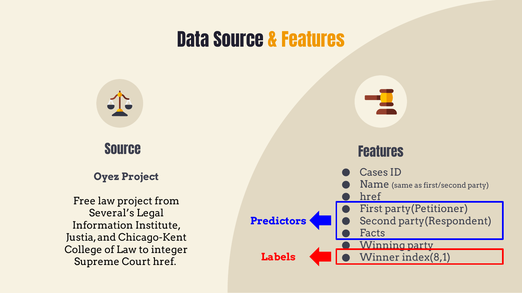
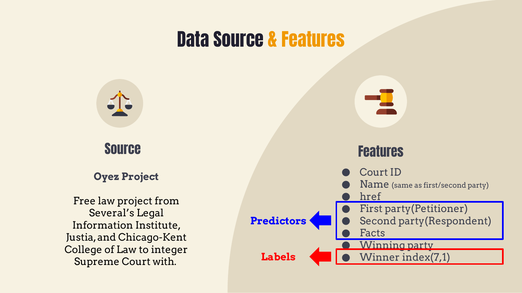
Cases: Cases -> Court (374, 173)
index(8,1: index(8,1 -> index(7,1 (426, 258)
Court href: href -> with (165, 262)
